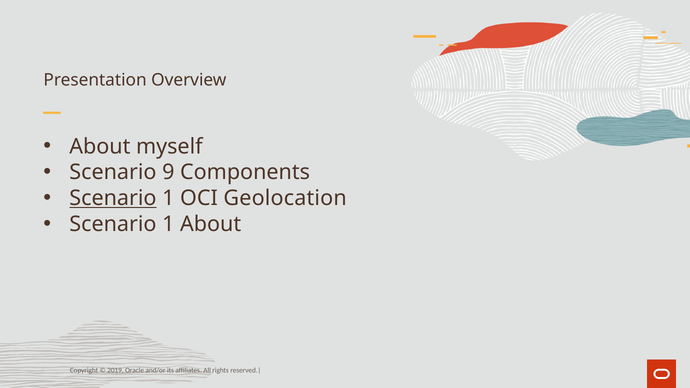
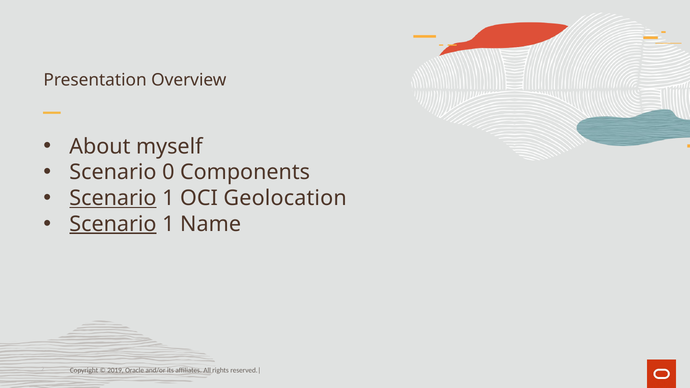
9: 9 -> 0 (168, 172)
Scenario underline: none -> present (113, 224)
1 About: About -> Name (211, 224)
